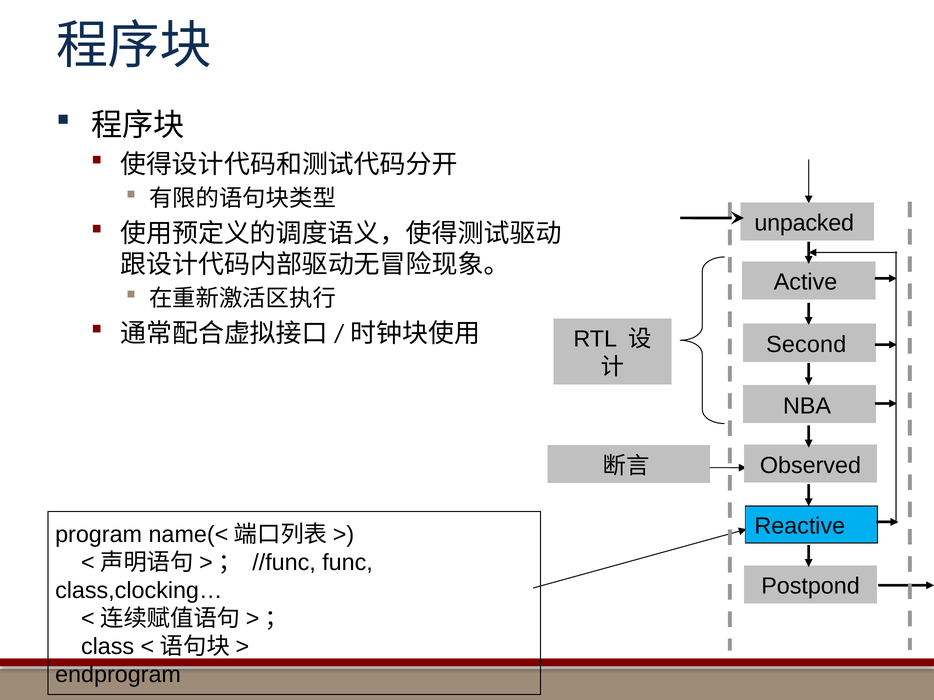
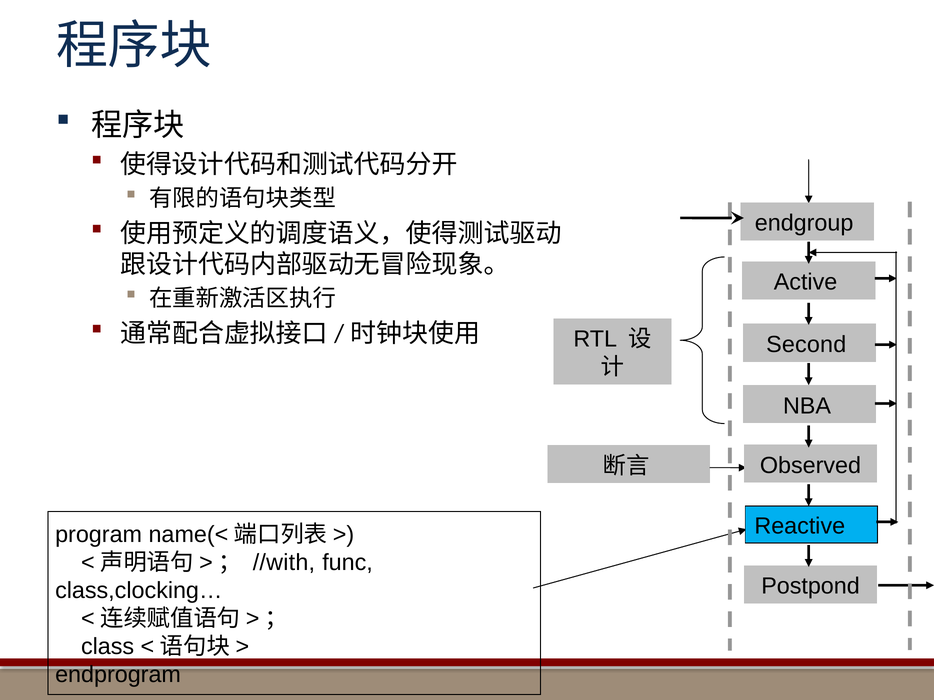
unpacked: unpacked -> endgroup (804, 223)
//func: //func -> //with (284, 563)
